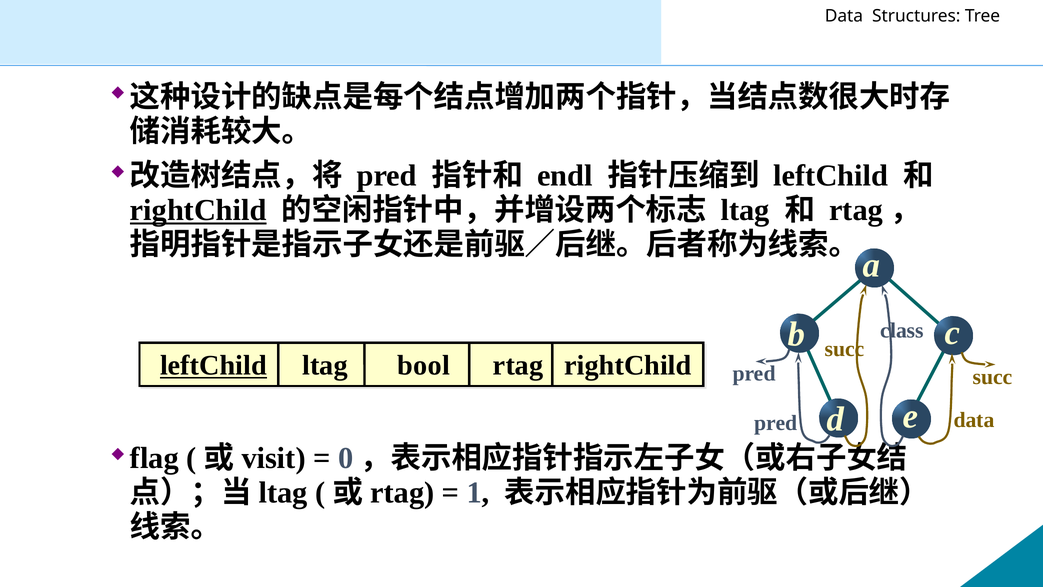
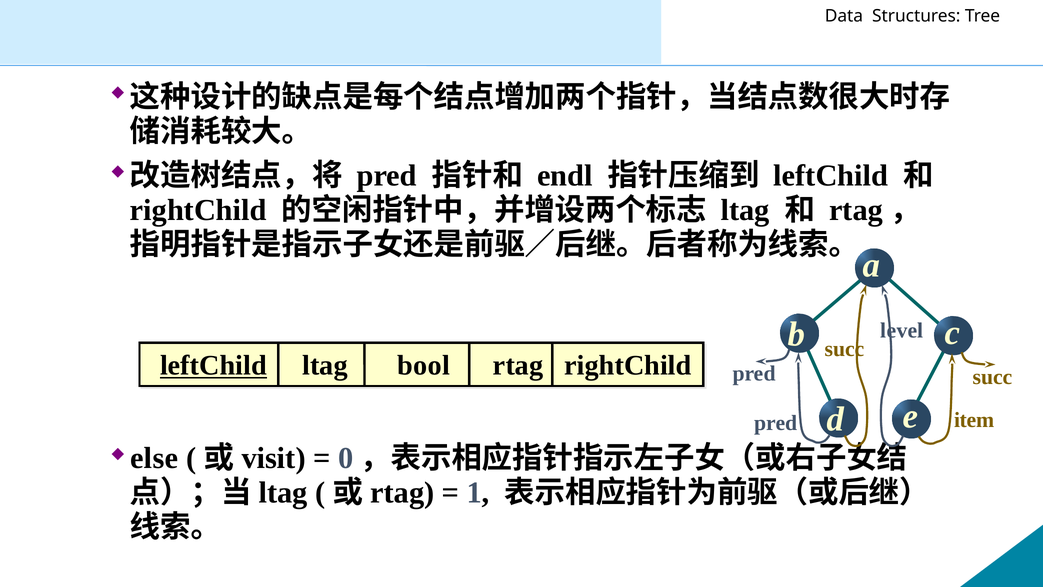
rightChild underline: present -> none (198, 210)
class: class -> level (902, 330)
data: data -> item (974, 420)
flag: flag -> else (154, 458)
